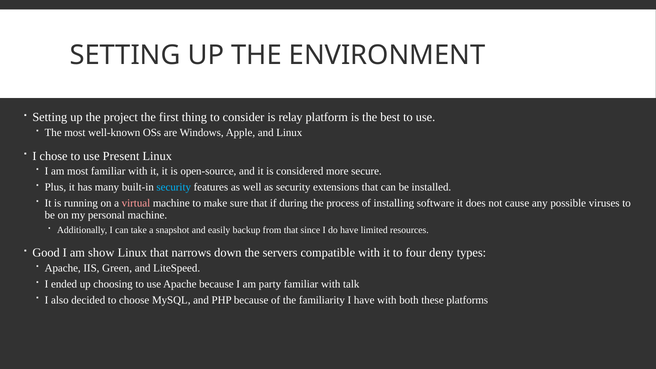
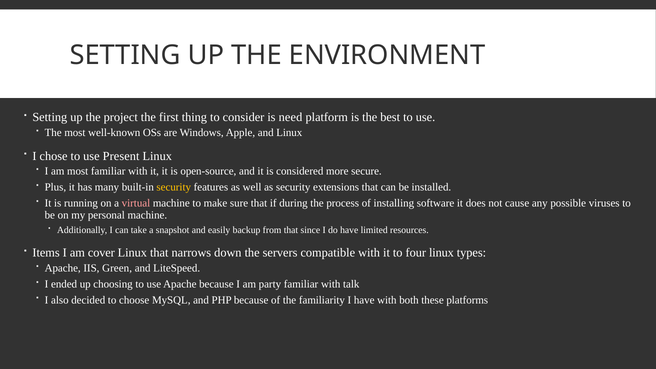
relay: relay -> need (290, 117)
security colour: light blue -> yellow (174, 187)
Good: Good -> Items (46, 253)
show: show -> cover (101, 253)
four deny: deny -> linux (441, 253)
